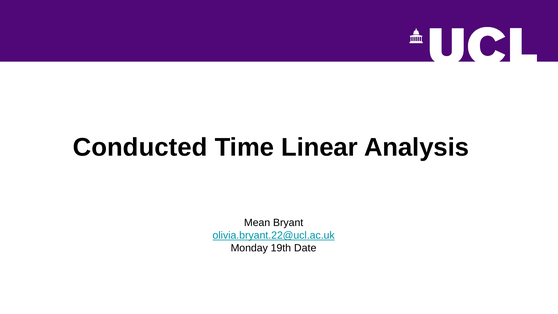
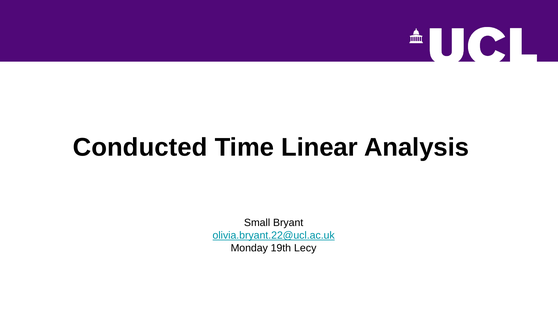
Mean: Mean -> Small (257, 223)
Date: Date -> Lecy (305, 248)
